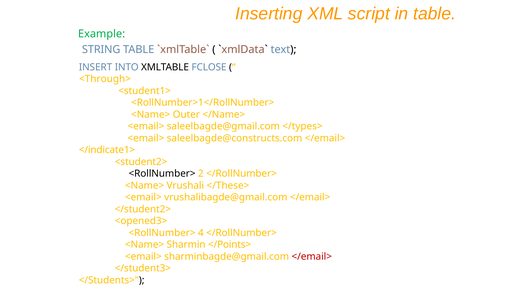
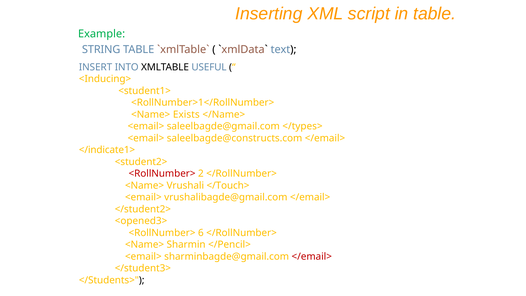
FCLOSE: FCLOSE -> USEFUL (209, 67)
<Through>: <Through> -> <Inducing> (105, 79)
Outer: Outer -> Exists (186, 114)
<RollNumber> colour: black -> red (162, 174)
</These>: </These> -> </Touch> (228, 185)
4: 4 -> 6 (201, 233)
</Points>: </Points> -> </Pencil> (230, 245)
